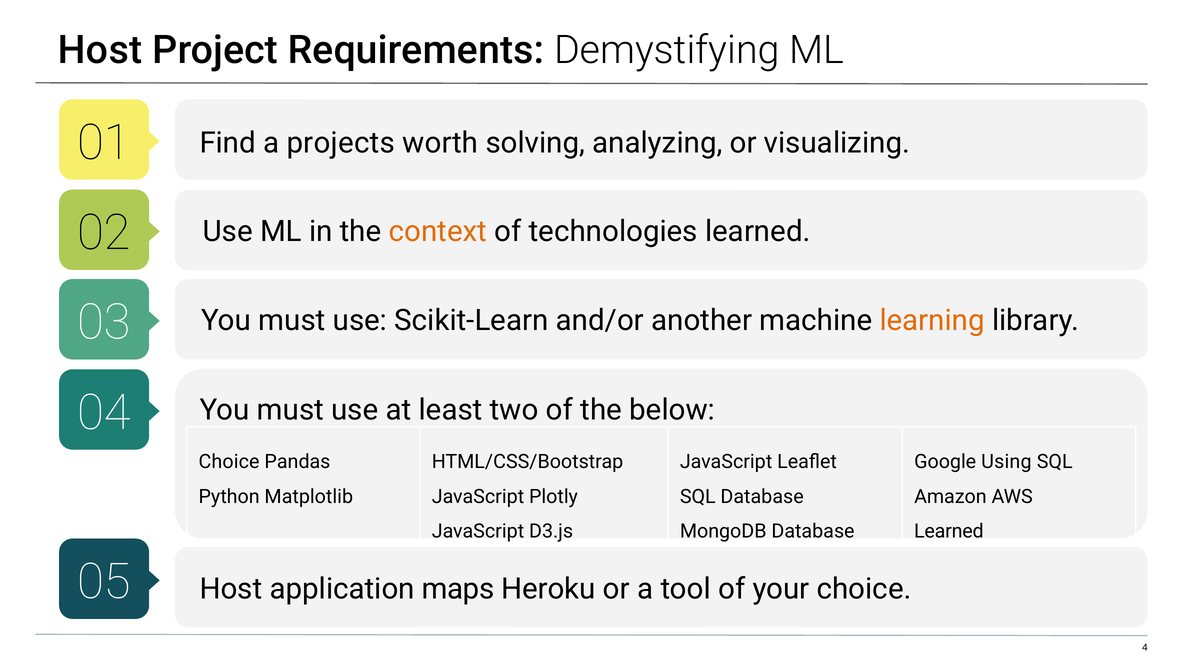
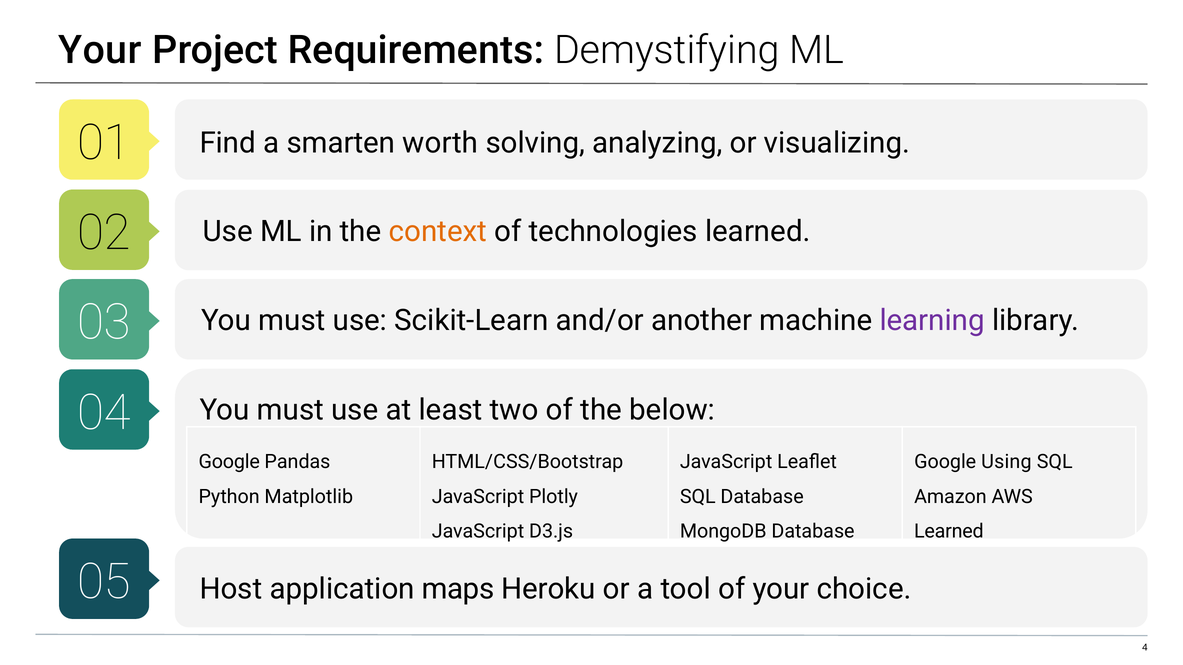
Host: Host -> Your (100, 50)
projects: projects -> smarten (341, 143)
learning colour: orange -> purple (932, 321)
Choice: Choice -> Google (229, 462)
